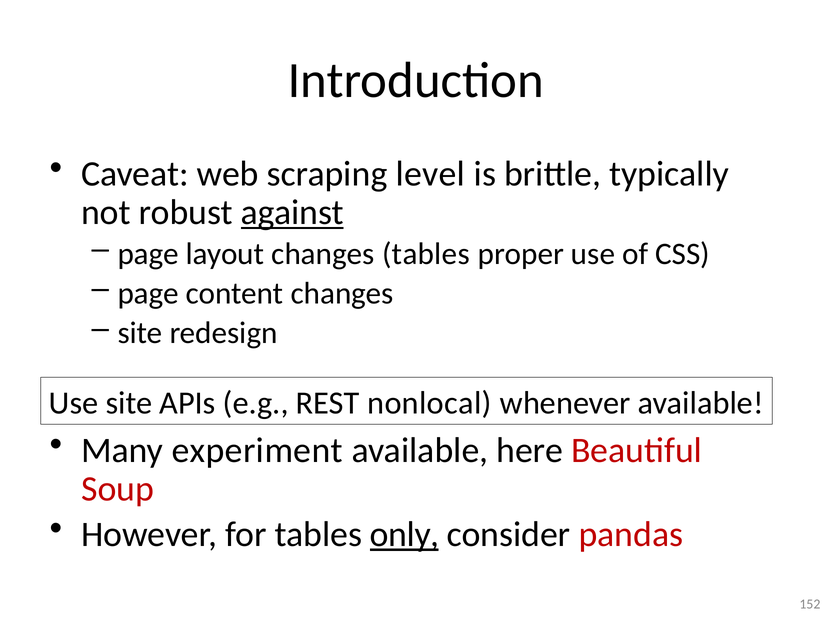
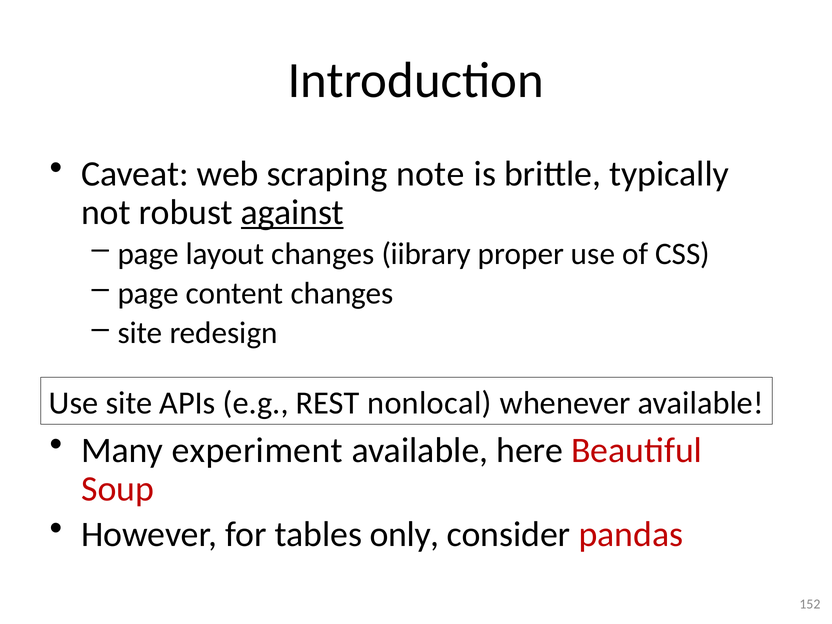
level: level -> note (430, 174)
changes tables: tables -> iibrary (426, 254)
only underline: present -> none (405, 534)
